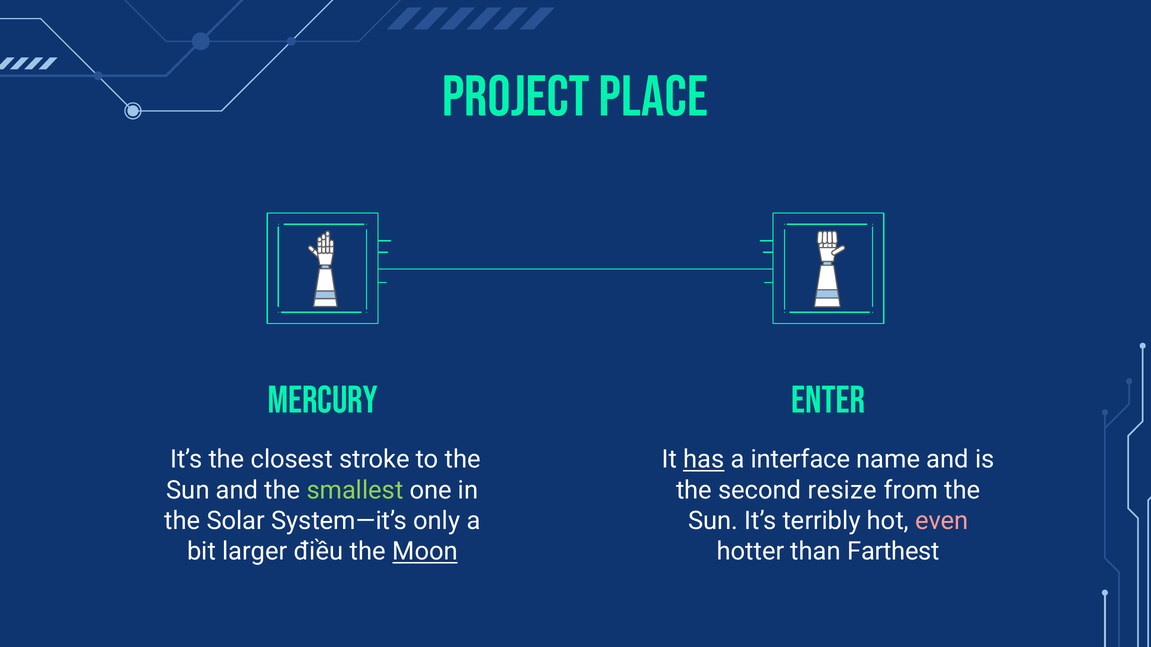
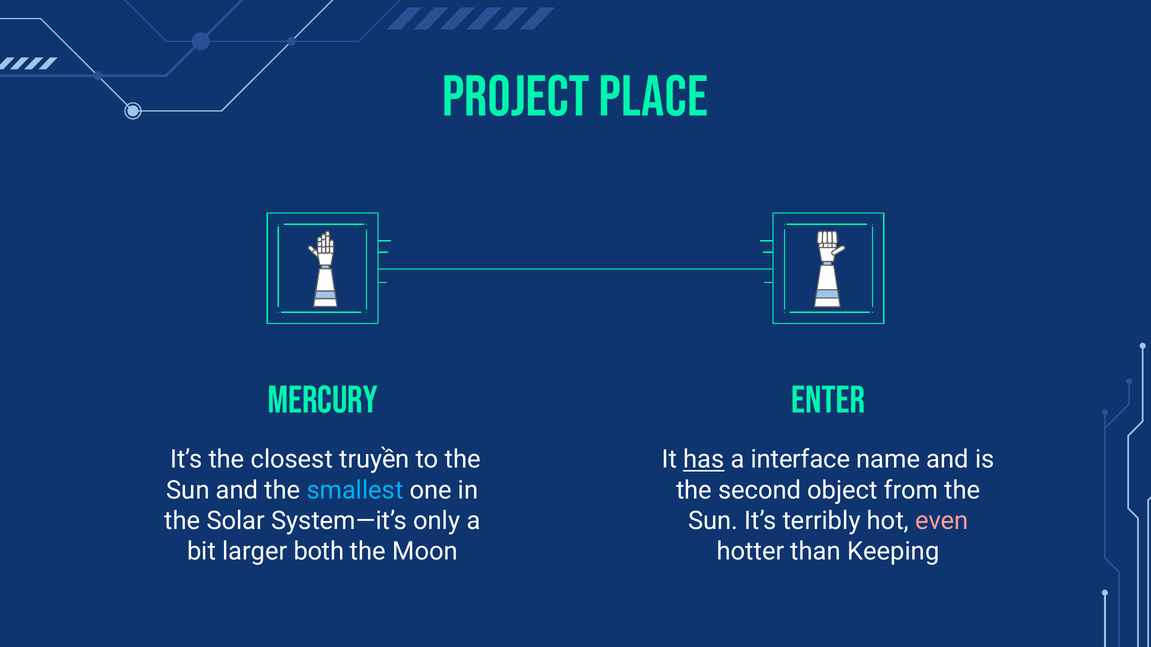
stroke: stroke -> truyền (374, 460)
smallest colour: light green -> light blue (355, 491)
resize: resize -> object (842, 491)
điều: điều -> both (319, 552)
Moon underline: present -> none (425, 552)
Farthest: Farthest -> Keeping (893, 552)
